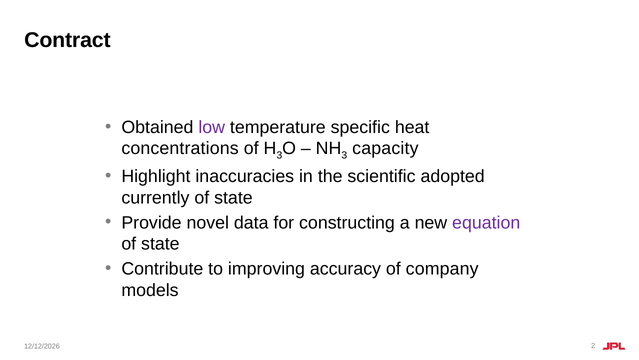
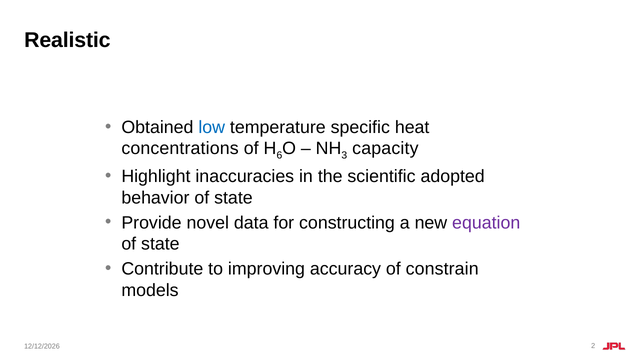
Contract: Contract -> Realistic (67, 40)
low colour: purple -> blue (212, 127)
3: 3 -> 6 (279, 155)
currently: currently -> behavior (155, 197)
company: company -> constrain (442, 268)
